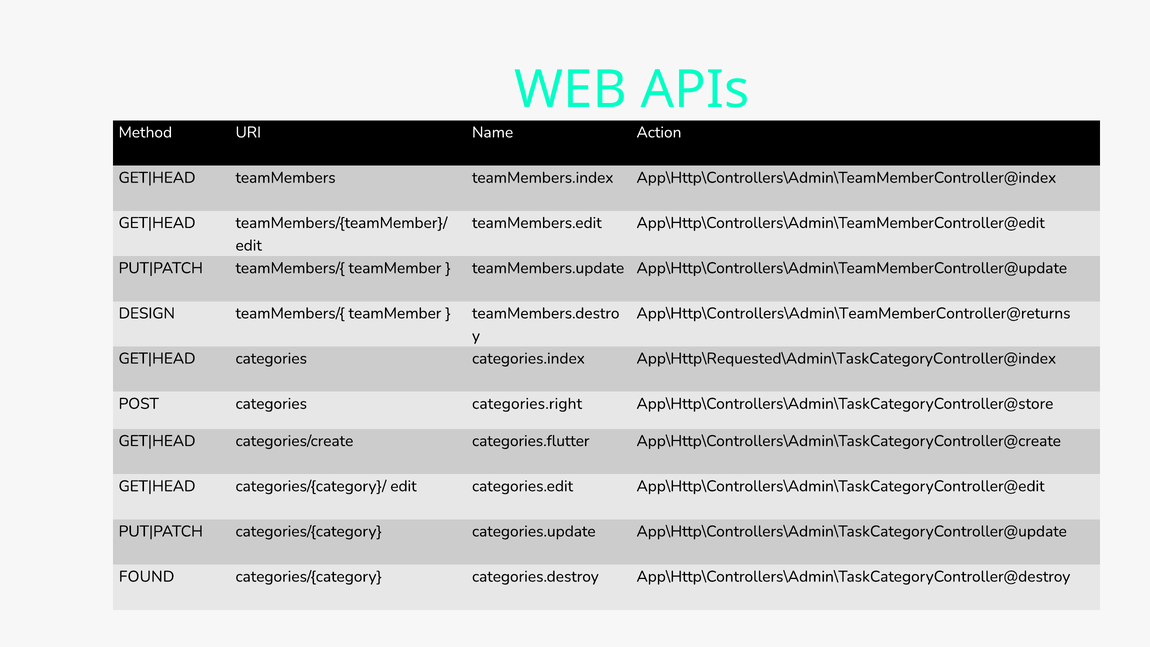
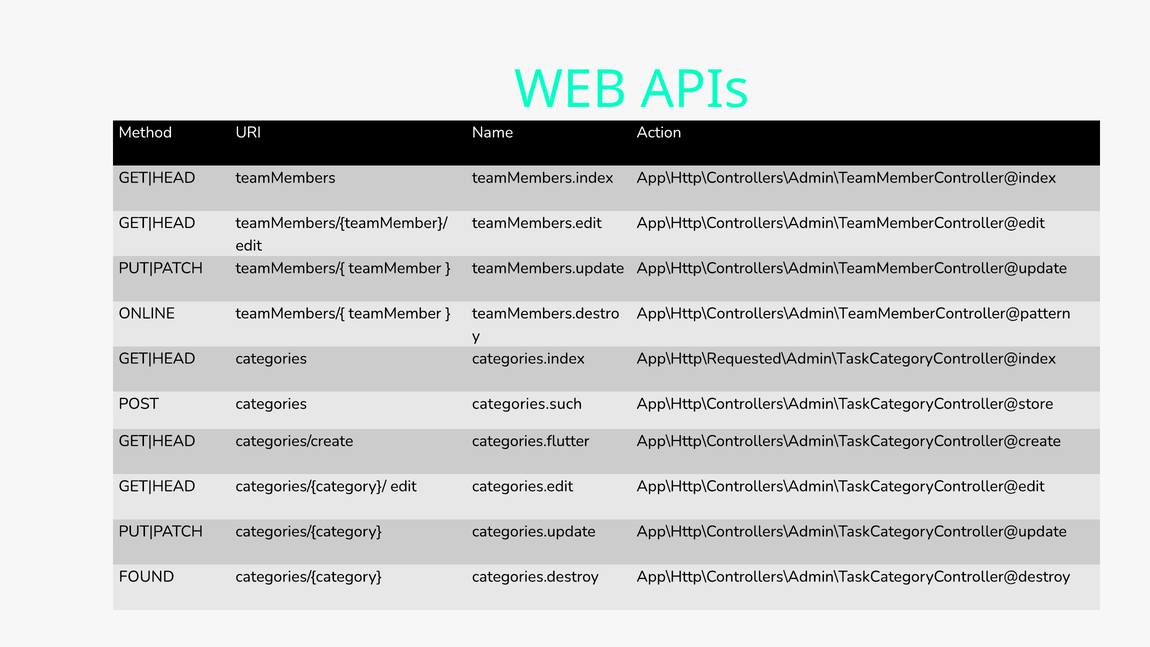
DESIGN: DESIGN -> ONLINE (147, 313)
App\Http\Controllers\Admin\TeamMemberController@returns: App\Http\Controllers\Admin\TeamMemberController@returns -> App\Http\Controllers\Admin\TeamMemberController@pattern (854, 313)
categories.right: categories.right -> categories.such (527, 404)
